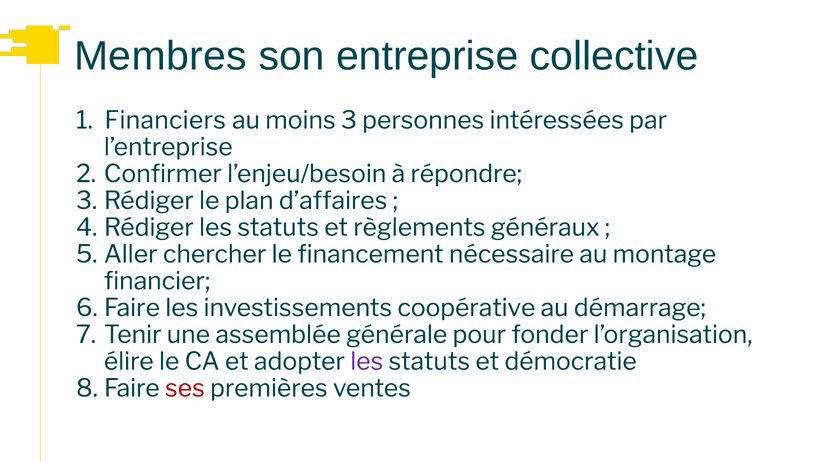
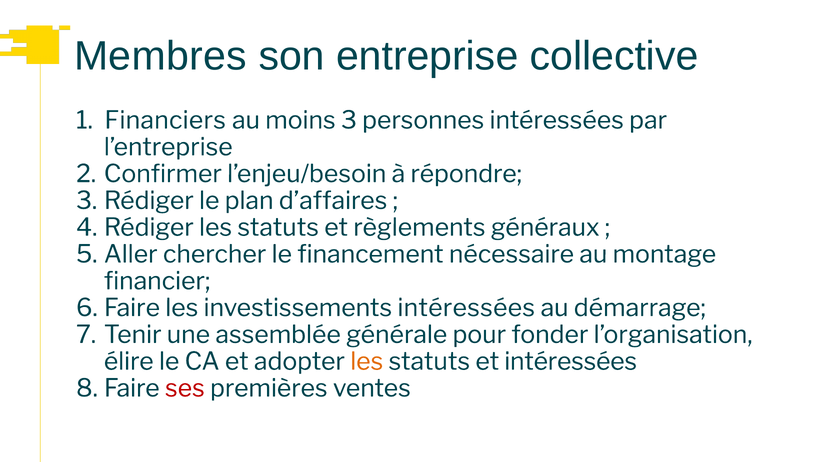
investissements coopérative: coopérative -> intéressées (466, 308)
les colour: purple -> orange (367, 361)
et démocratie: démocratie -> intéressées (571, 361)
